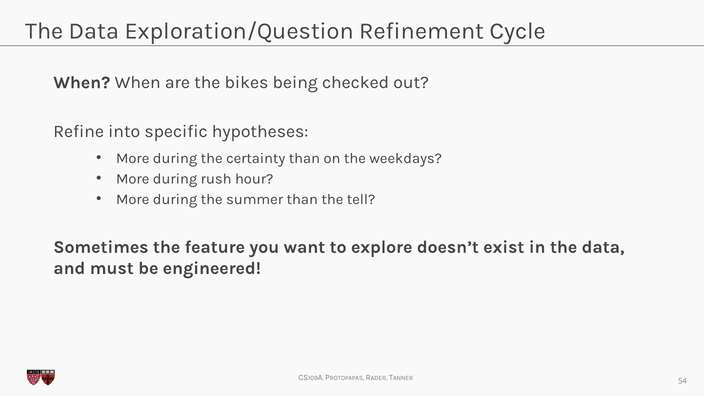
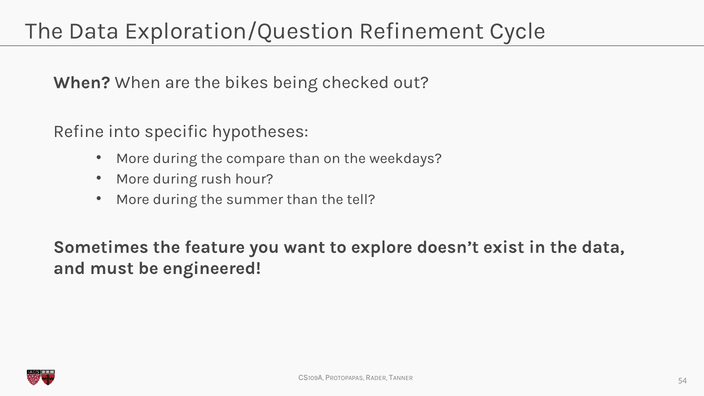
certainty: certainty -> compare (256, 158)
